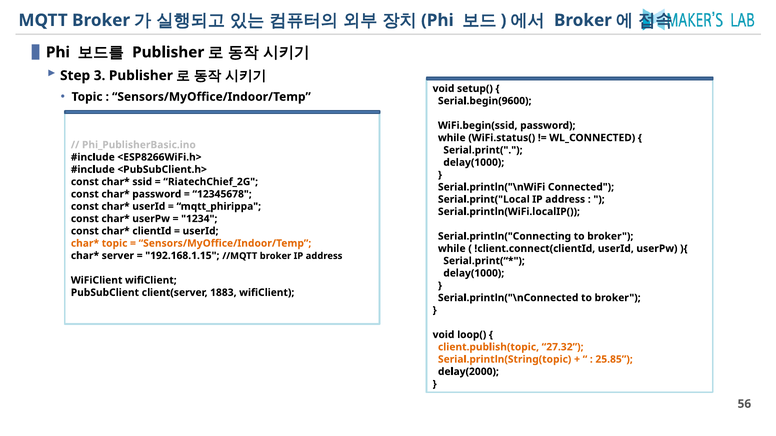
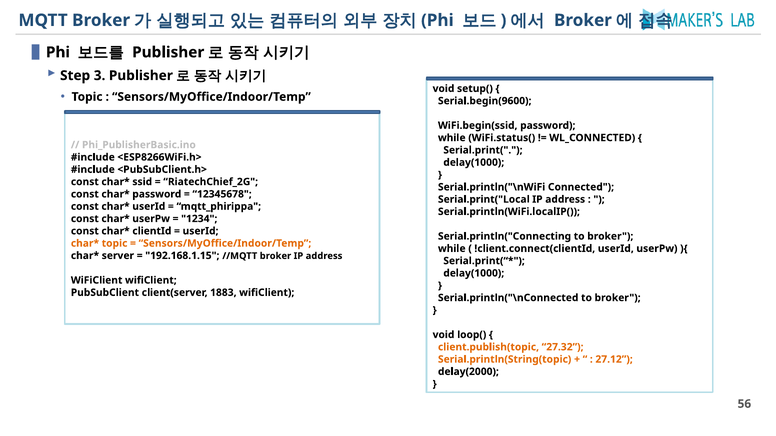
25.85: 25.85 -> 27.12 (614, 360)
